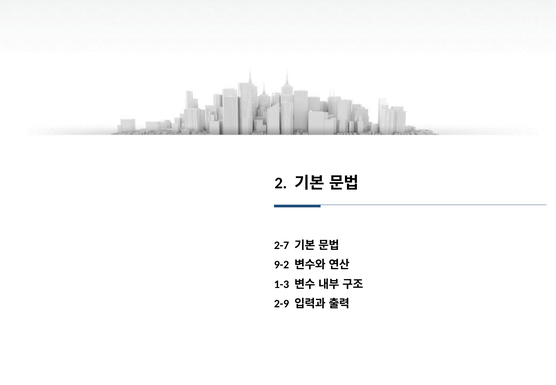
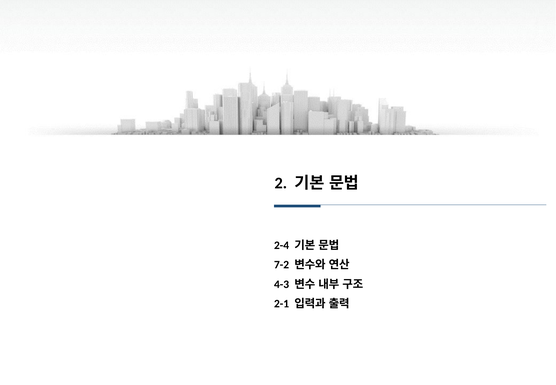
2-7: 2-7 -> 2-4 (282, 245)
9-2: 9-2 -> 7-2 (282, 265)
1-3: 1-3 -> 4-3 (282, 284)
2-9: 2-9 -> 2-1 (282, 304)
